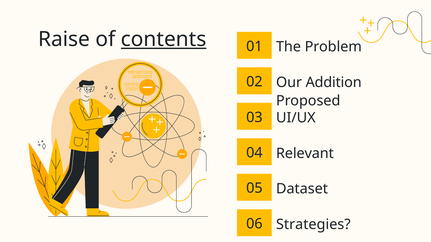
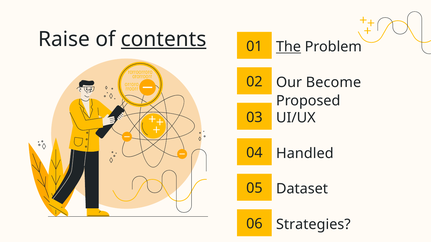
The underline: none -> present (288, 47)
Addition: Addition -> Become (333, 83)
Relevant: Relevant -> Handled (305, 154)
